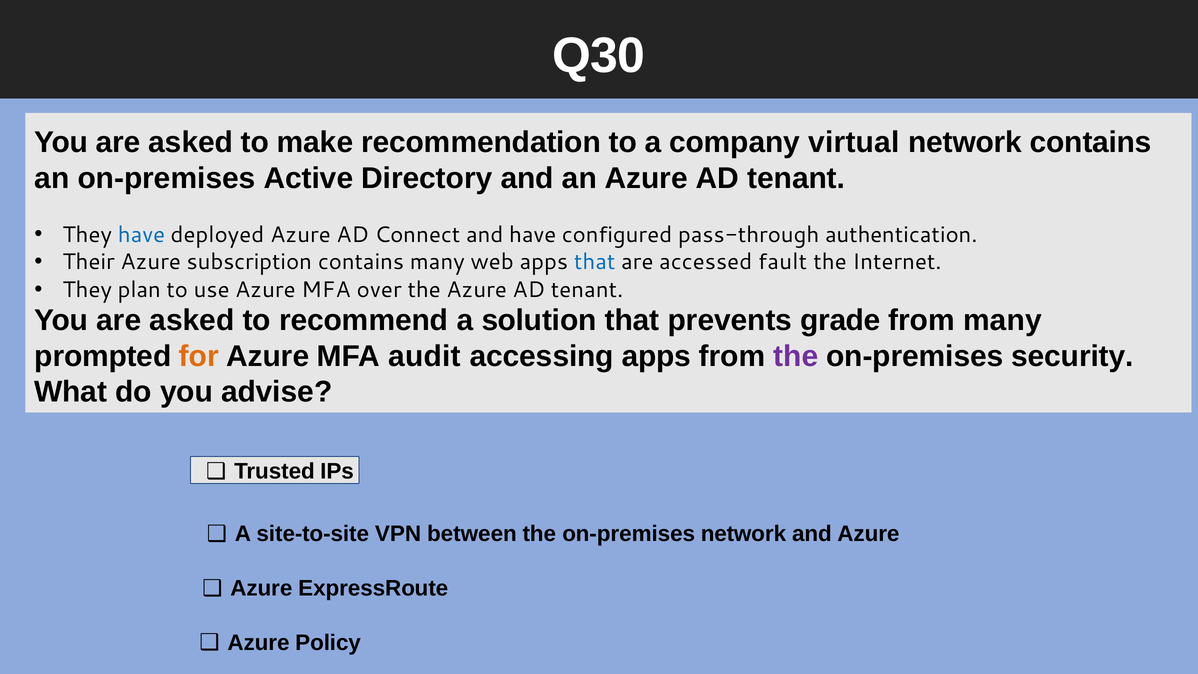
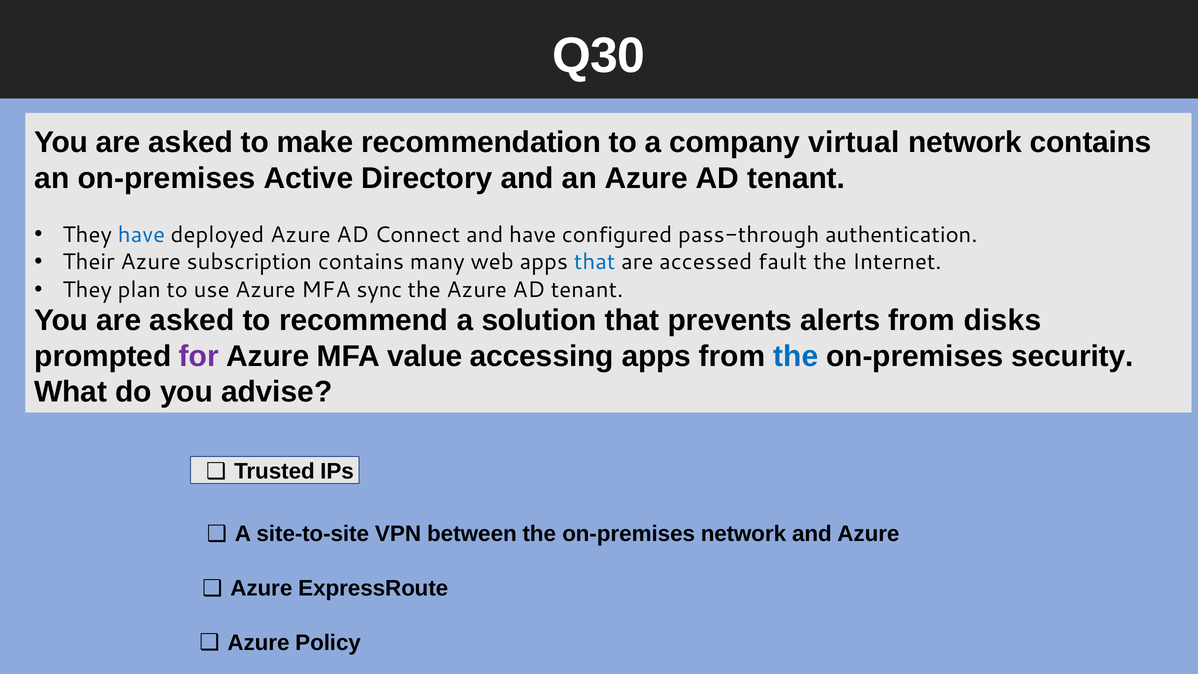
over: over -> sync (379, 290)
grade: grade -> alerts (840, 320)
from many: many -> disks (1002, 320)
for colour: orange -> purple (199, 356)
audit: audit -> value (425, 356)
the colour: purple -> blue (796, 356)
